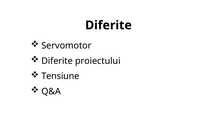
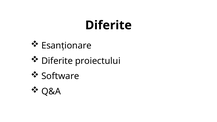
Servomotor: Servomotor -> Esanționare (66, 46)
Tensiune: Tensiune -> Software (60, 76)
